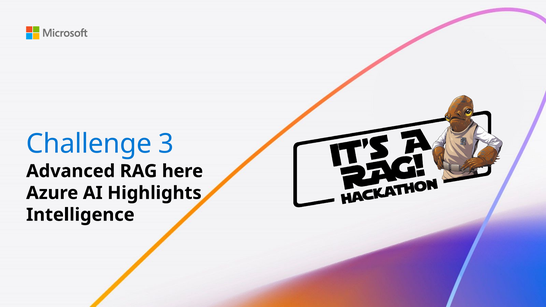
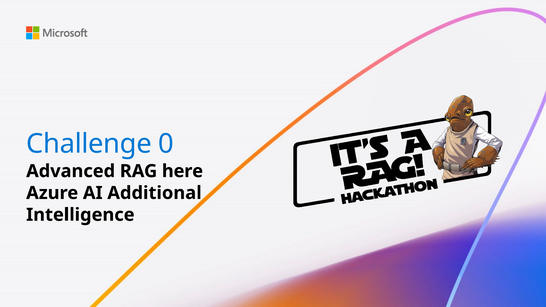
3: 3 -> 0 (166, 144)
Highlights: Highlights -> Additional (154, 193)
